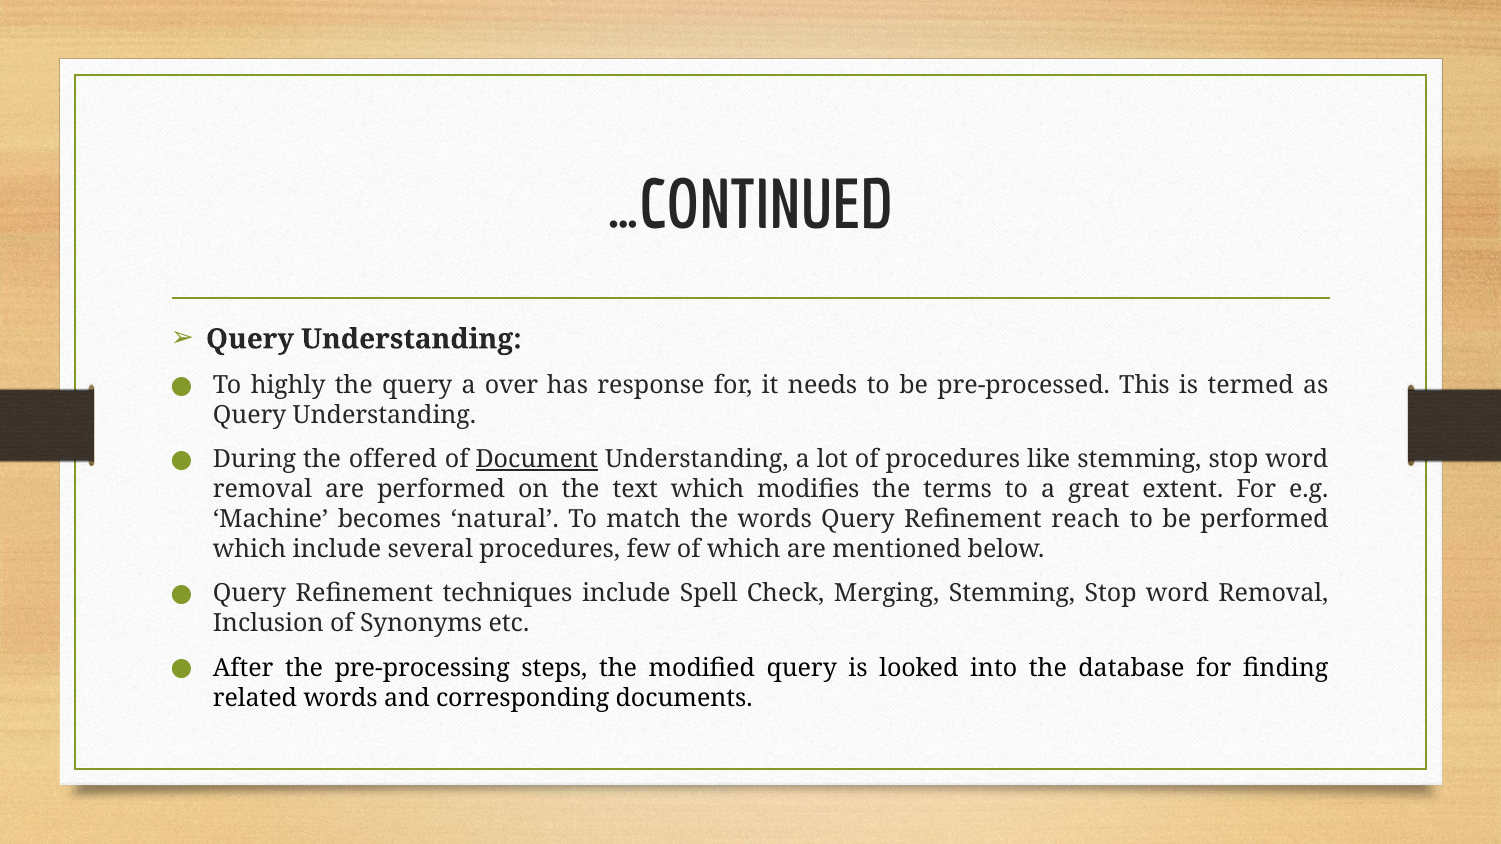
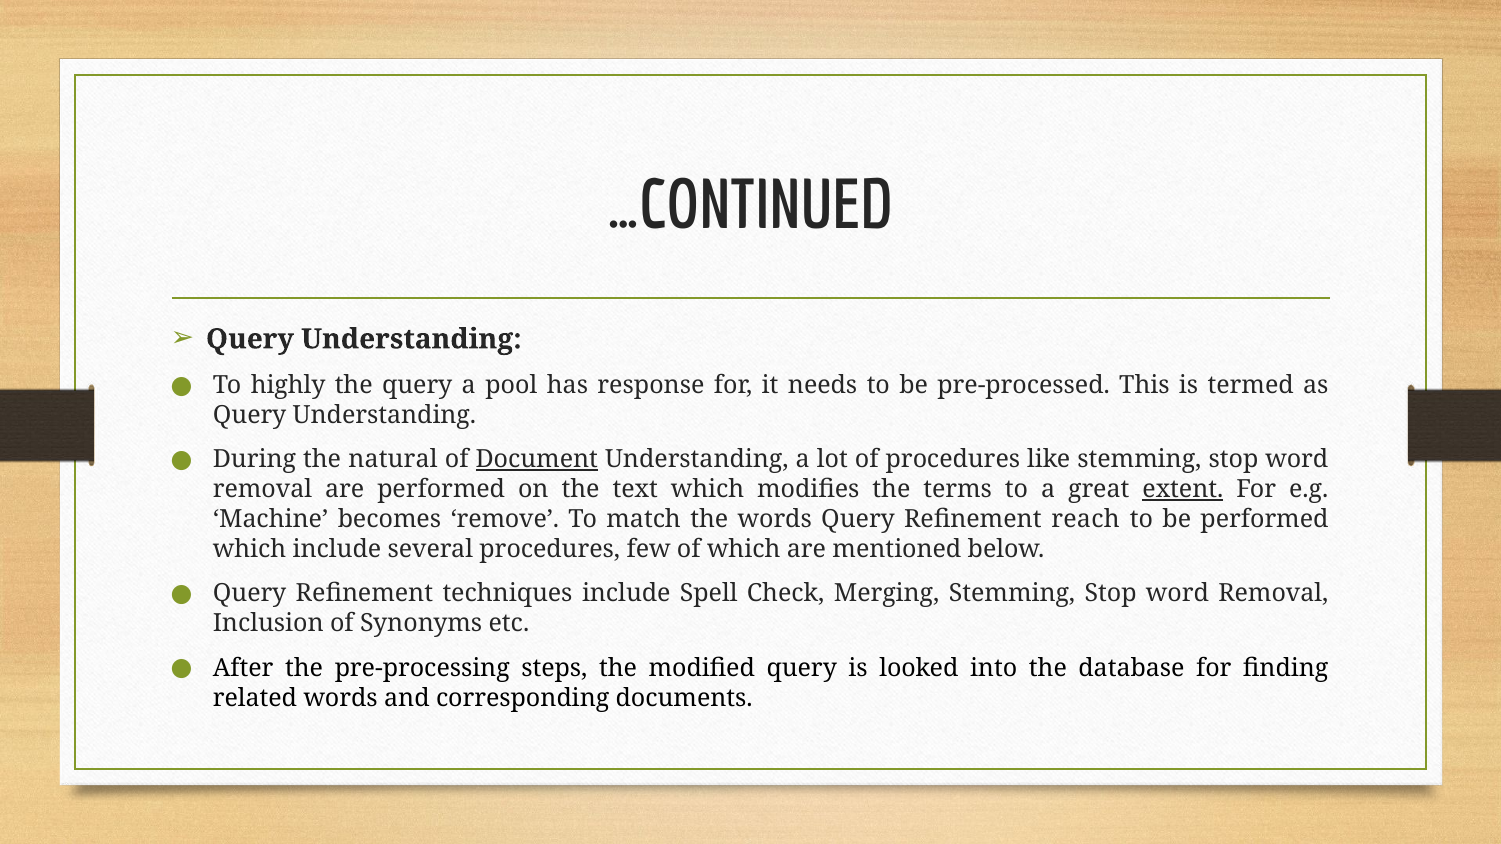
over: over -> pool (511, 385)
offered: offered -> natural (393, 460)
extent underline: none -> present (1183, 490)
natural: natural -> remove (505, 520)
